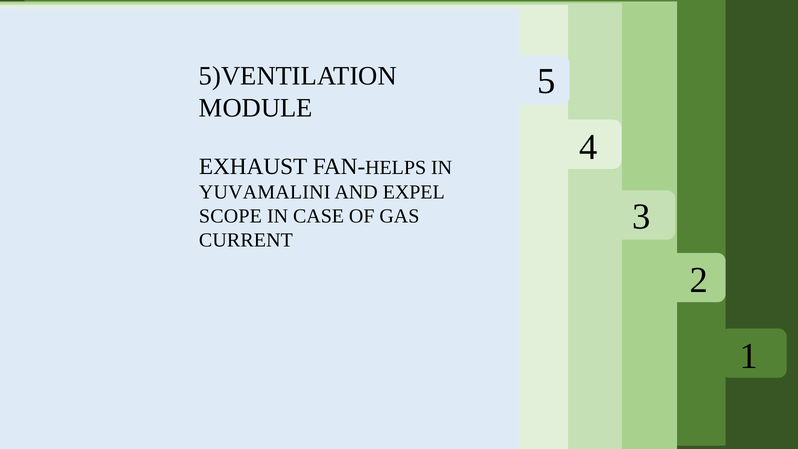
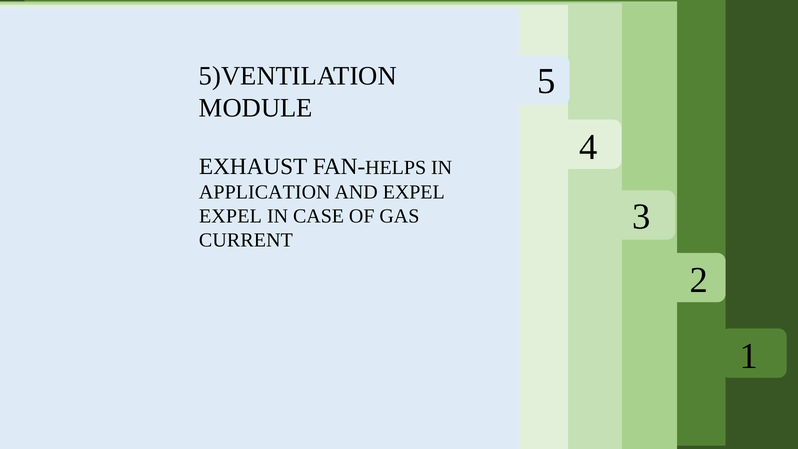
YUVAMALINI: YUVAMALINI -> APPLICATION (265, 192)
SCOPE: SCOPE -> EXPEL (230, 216)
